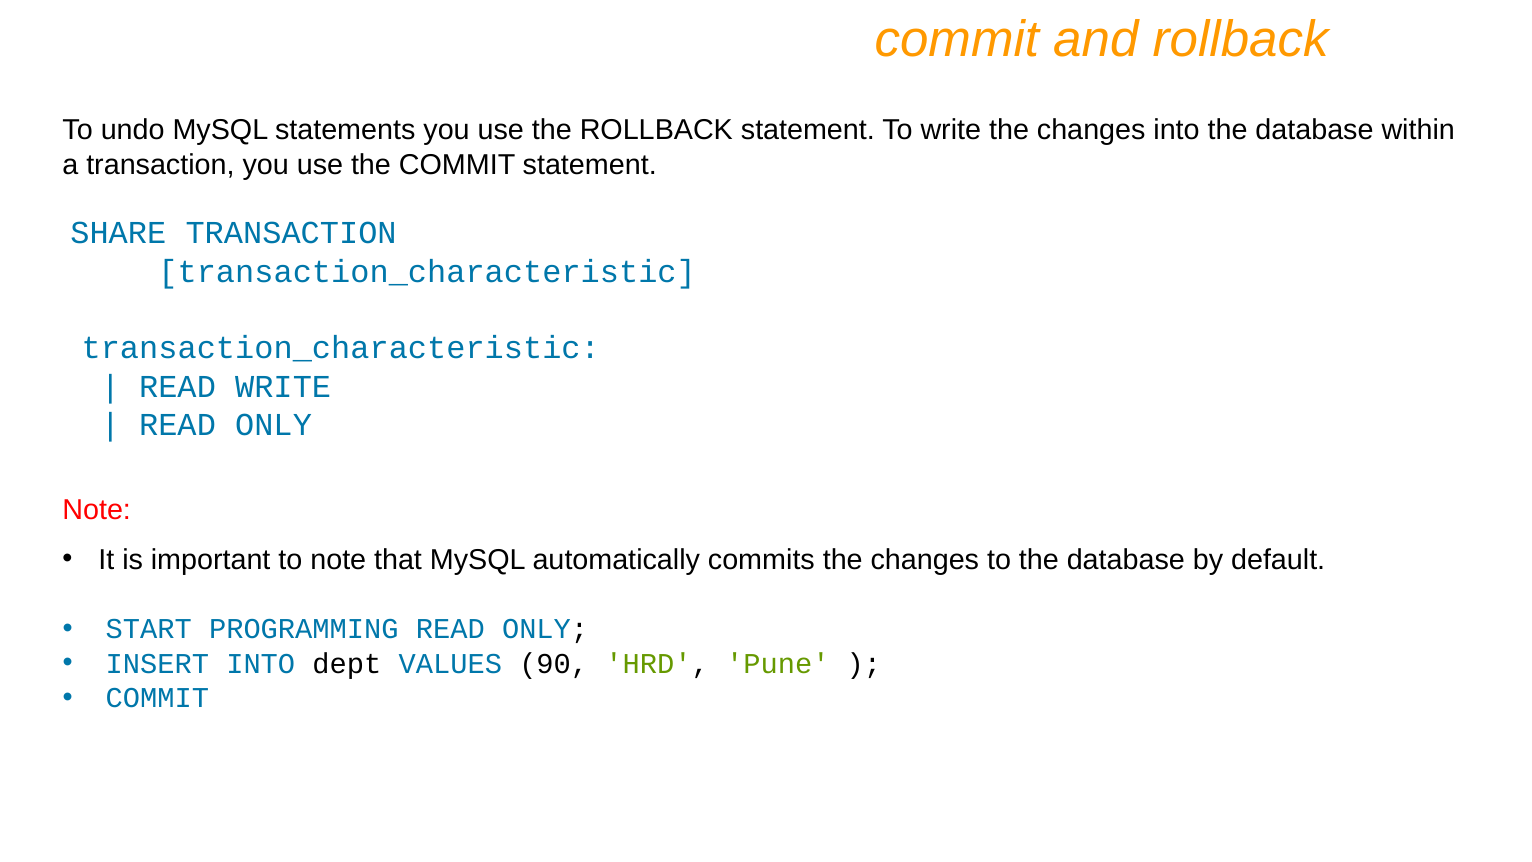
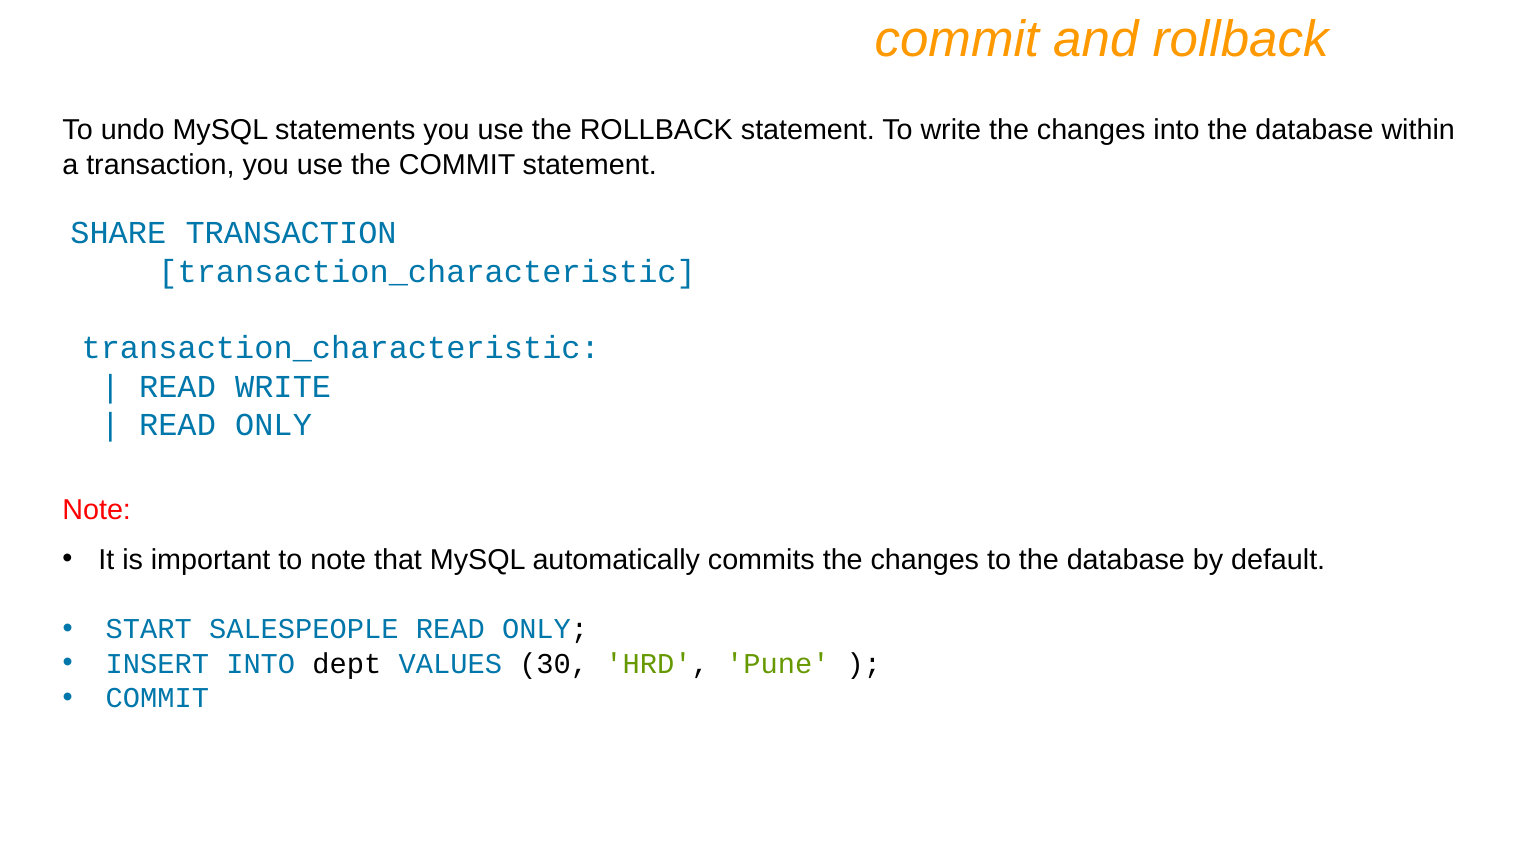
PROGRAMMING: PROGRAMMING -> SALESPEOPLE (304, 629)
90: 90 -> 30 (554, 664)
